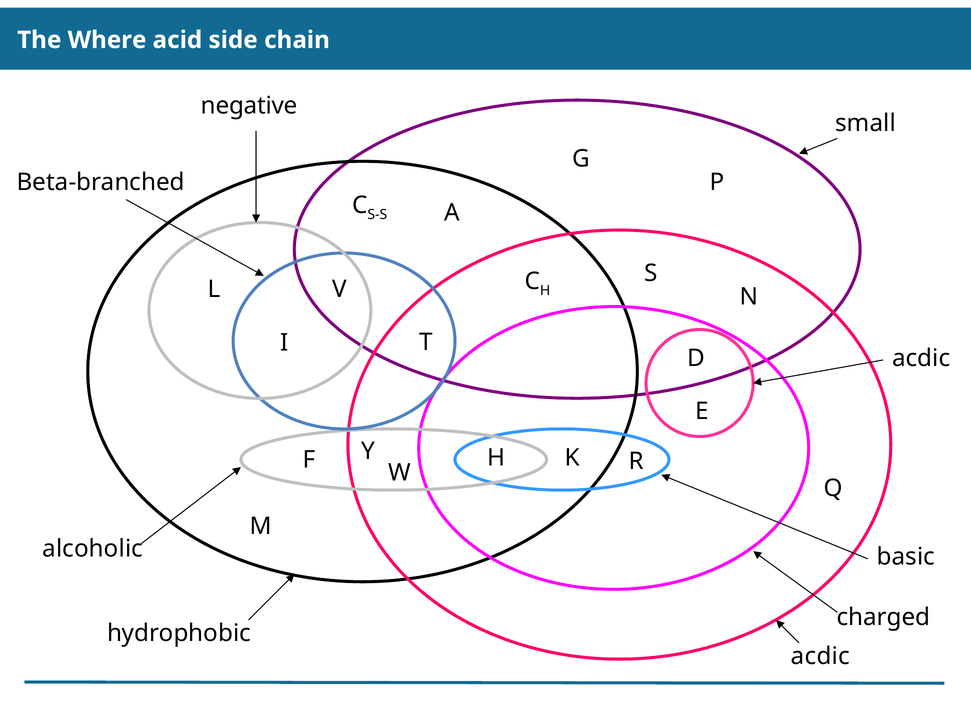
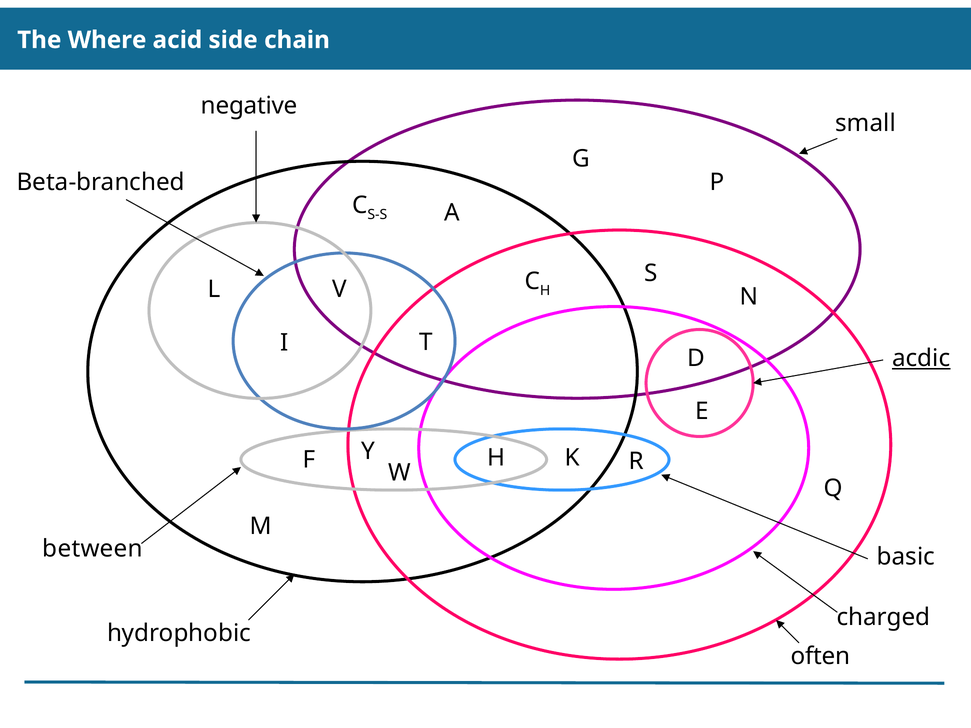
acdic underline: none -> present (921, 358)
alcoholic: alcoholic -> between (93, 549)
acdic: acdic -> often (821, 656)
